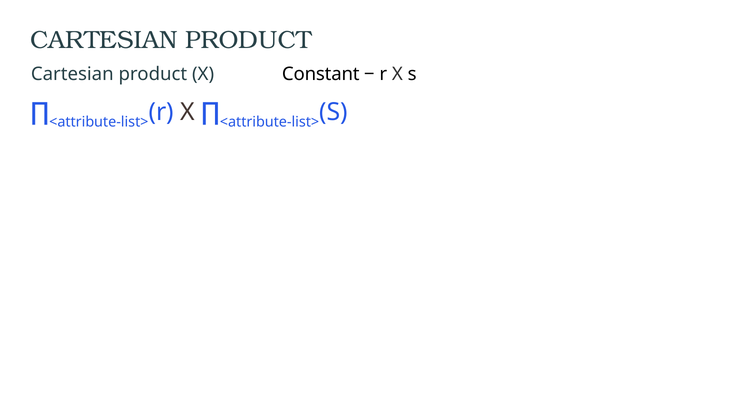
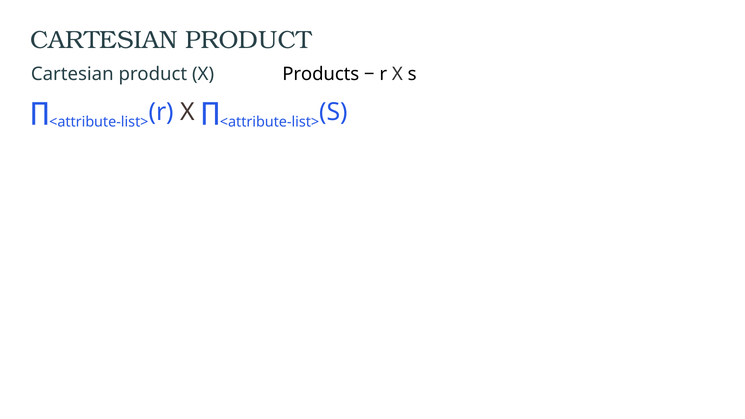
Constant: Constant -> Products (321, 74)
